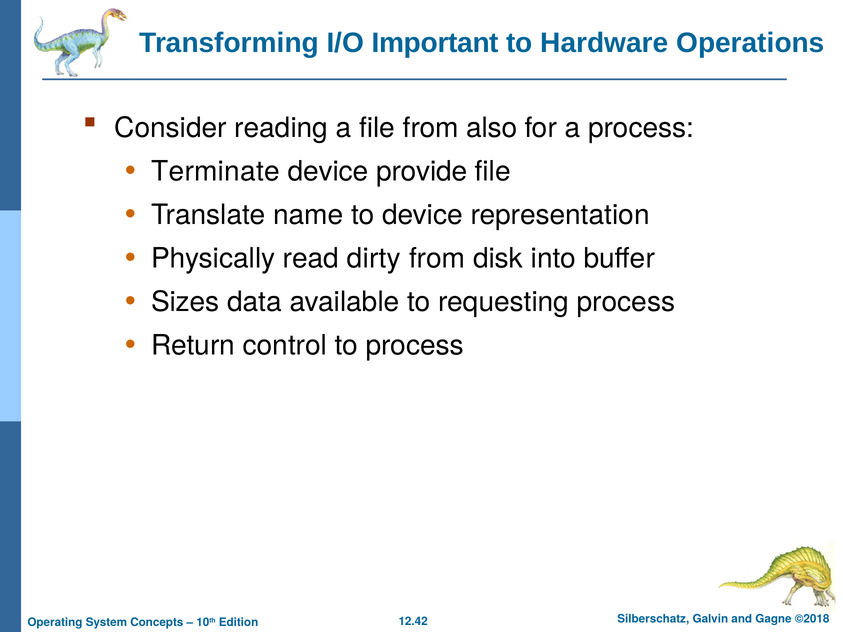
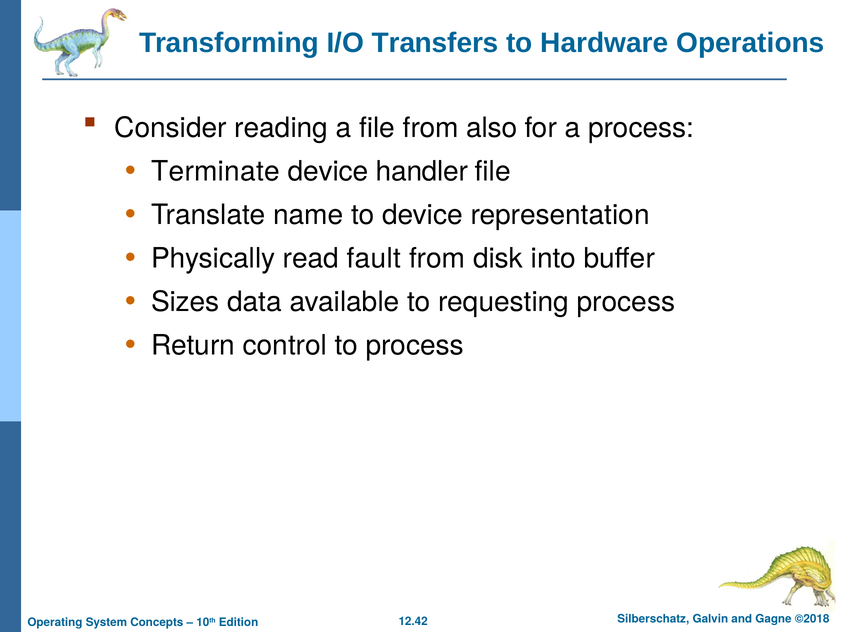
Important: Important -> Transfers (435, 43)
provide: provide -> handler (422, 172)
dirty: dirty -> fault (374, 259)
